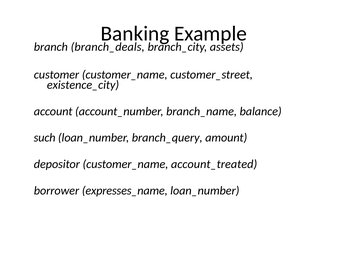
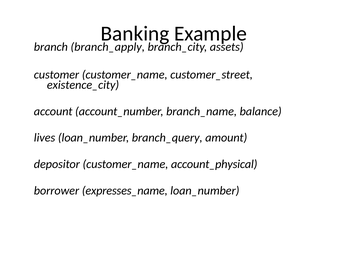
branch_deals: branch_deals -> branch_apply (108, 47)
such: such -> lives (45, 138)
account_treated: account_treated -> account_physical (214, 164)
